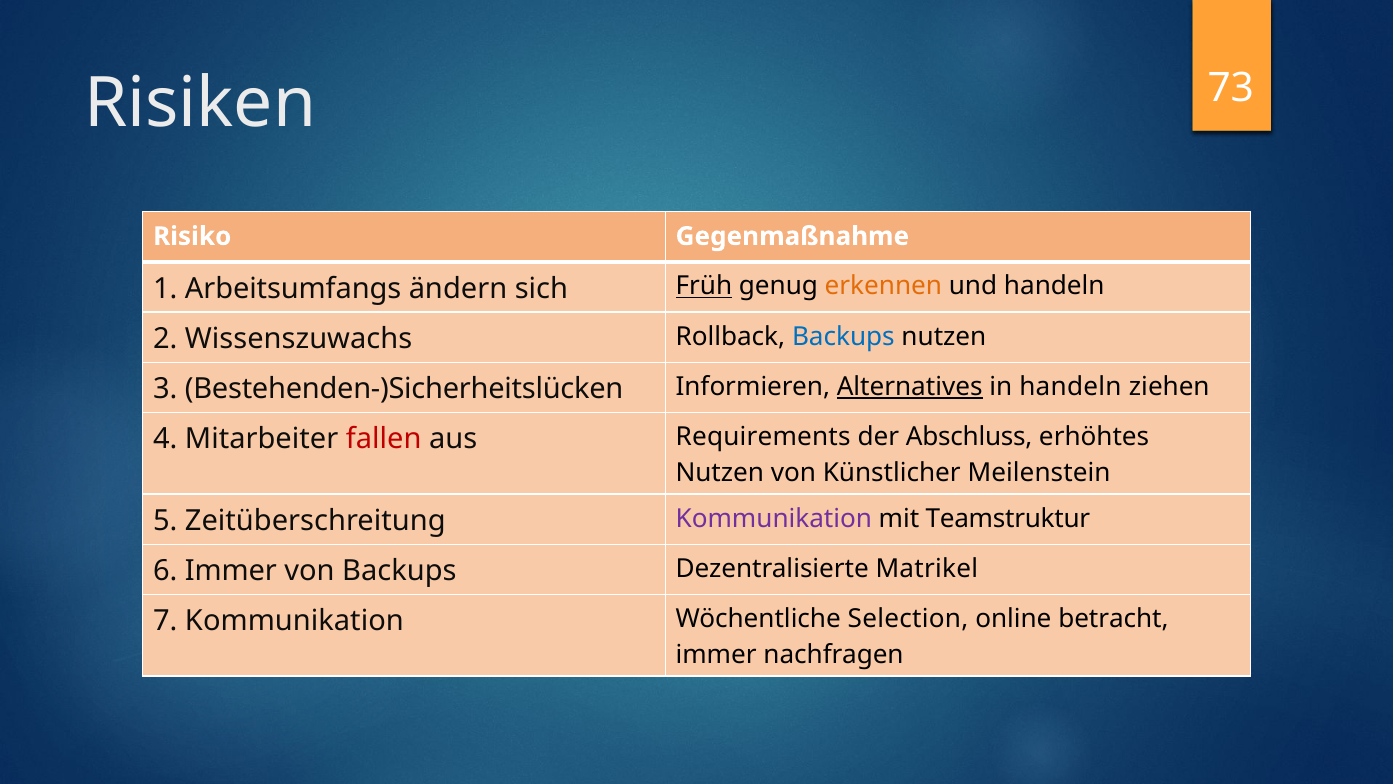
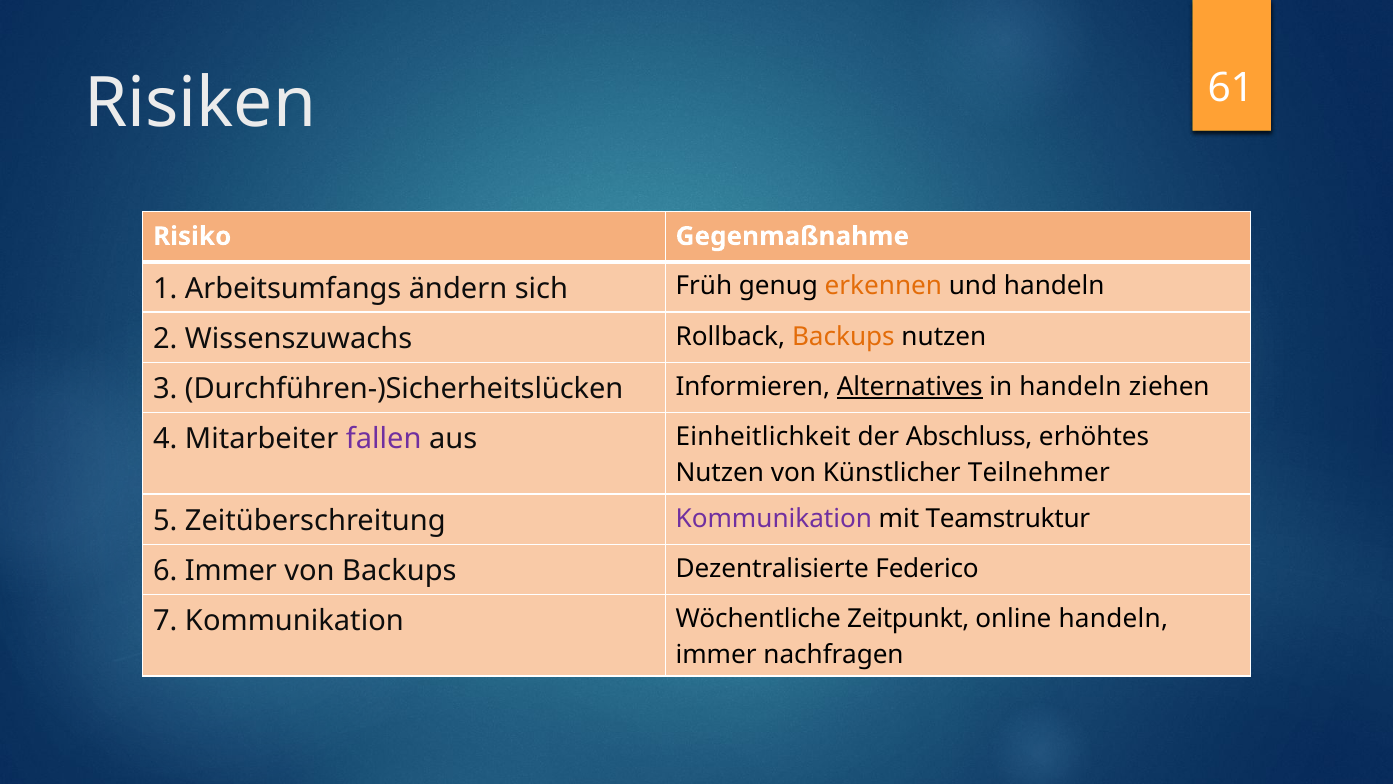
73: 73 -> 61 (1231, 88)
Früh underline: present -> none (704, 286)
Backups colour: blue -> orange (843, 336)
Bestehenden-)Sicherheitslücken: Bestehenden-)Sicherheitslücken -> Durchführen-)Sicherheitslücken (404, 389)
fallen colour: red -> purple (384, 439)
Requirements: Requirements -> Einheitlichkeit (763, 437)
Meilenstein: Meilenstein -> Teilnehmer (1039, 472)
Matrikel: Matrikel -> Federico (927, 568)
Selection: Selection -> Zeitpunkt (908, 619)
online betracht: betracht -> handeln (1113, 619)
